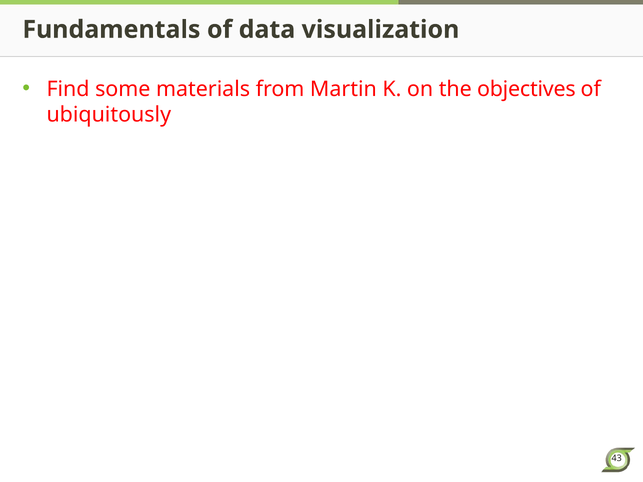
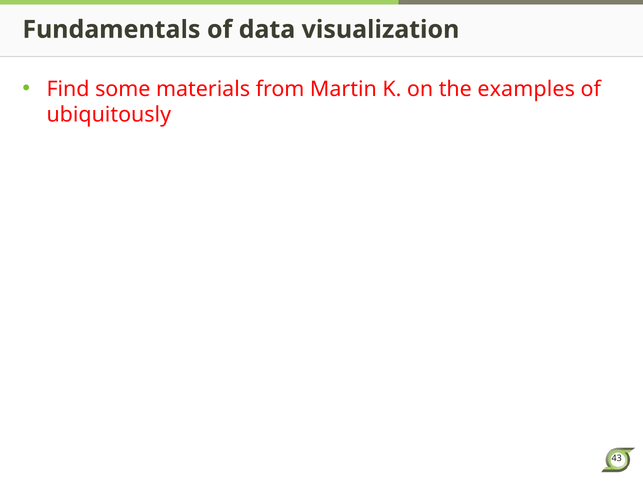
objectives: objectives -> examples (526, 89)
